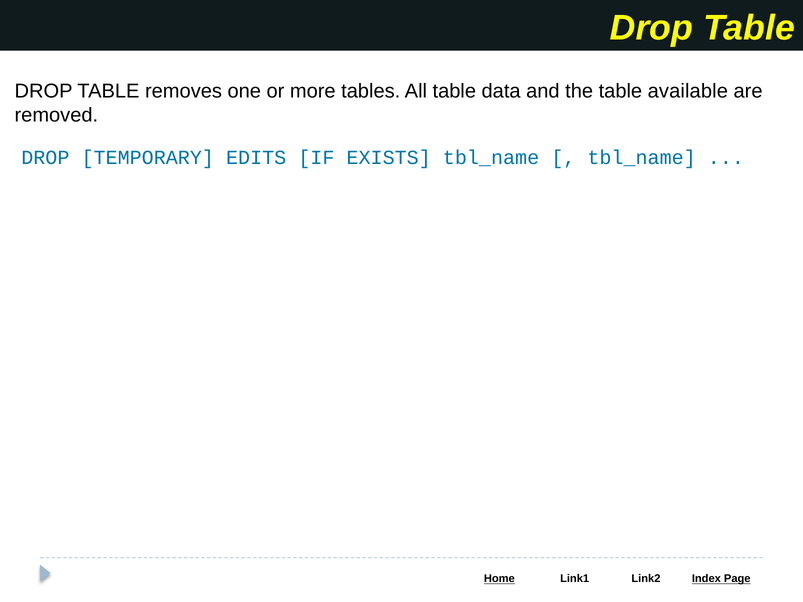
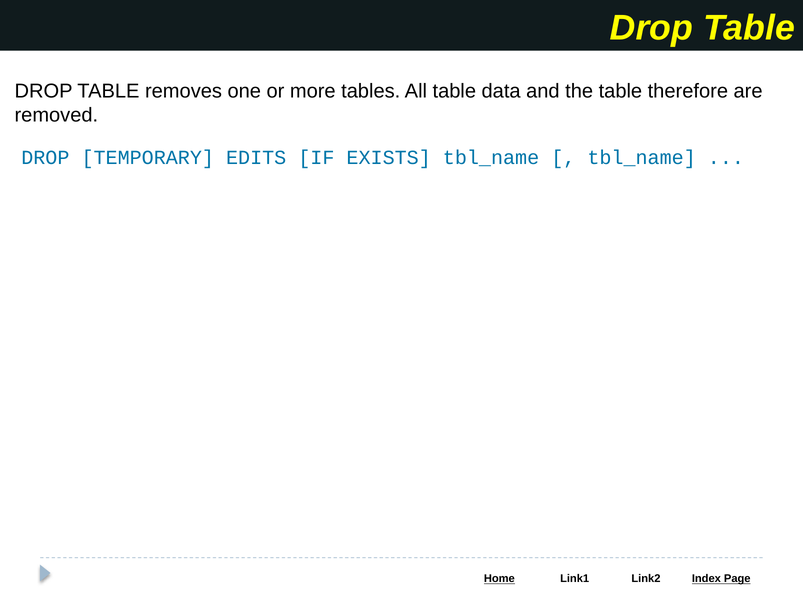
available: available -> therefore (688, 91)
